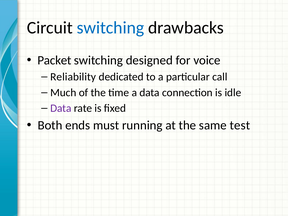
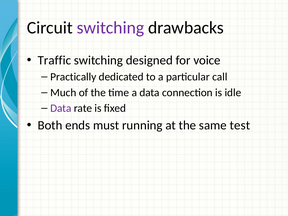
switching colour: blue -> purple (110, 28)
Packet: Packet -> Traffic (54, 60)
Reliability: Reliability -> Practically (73, 77)
